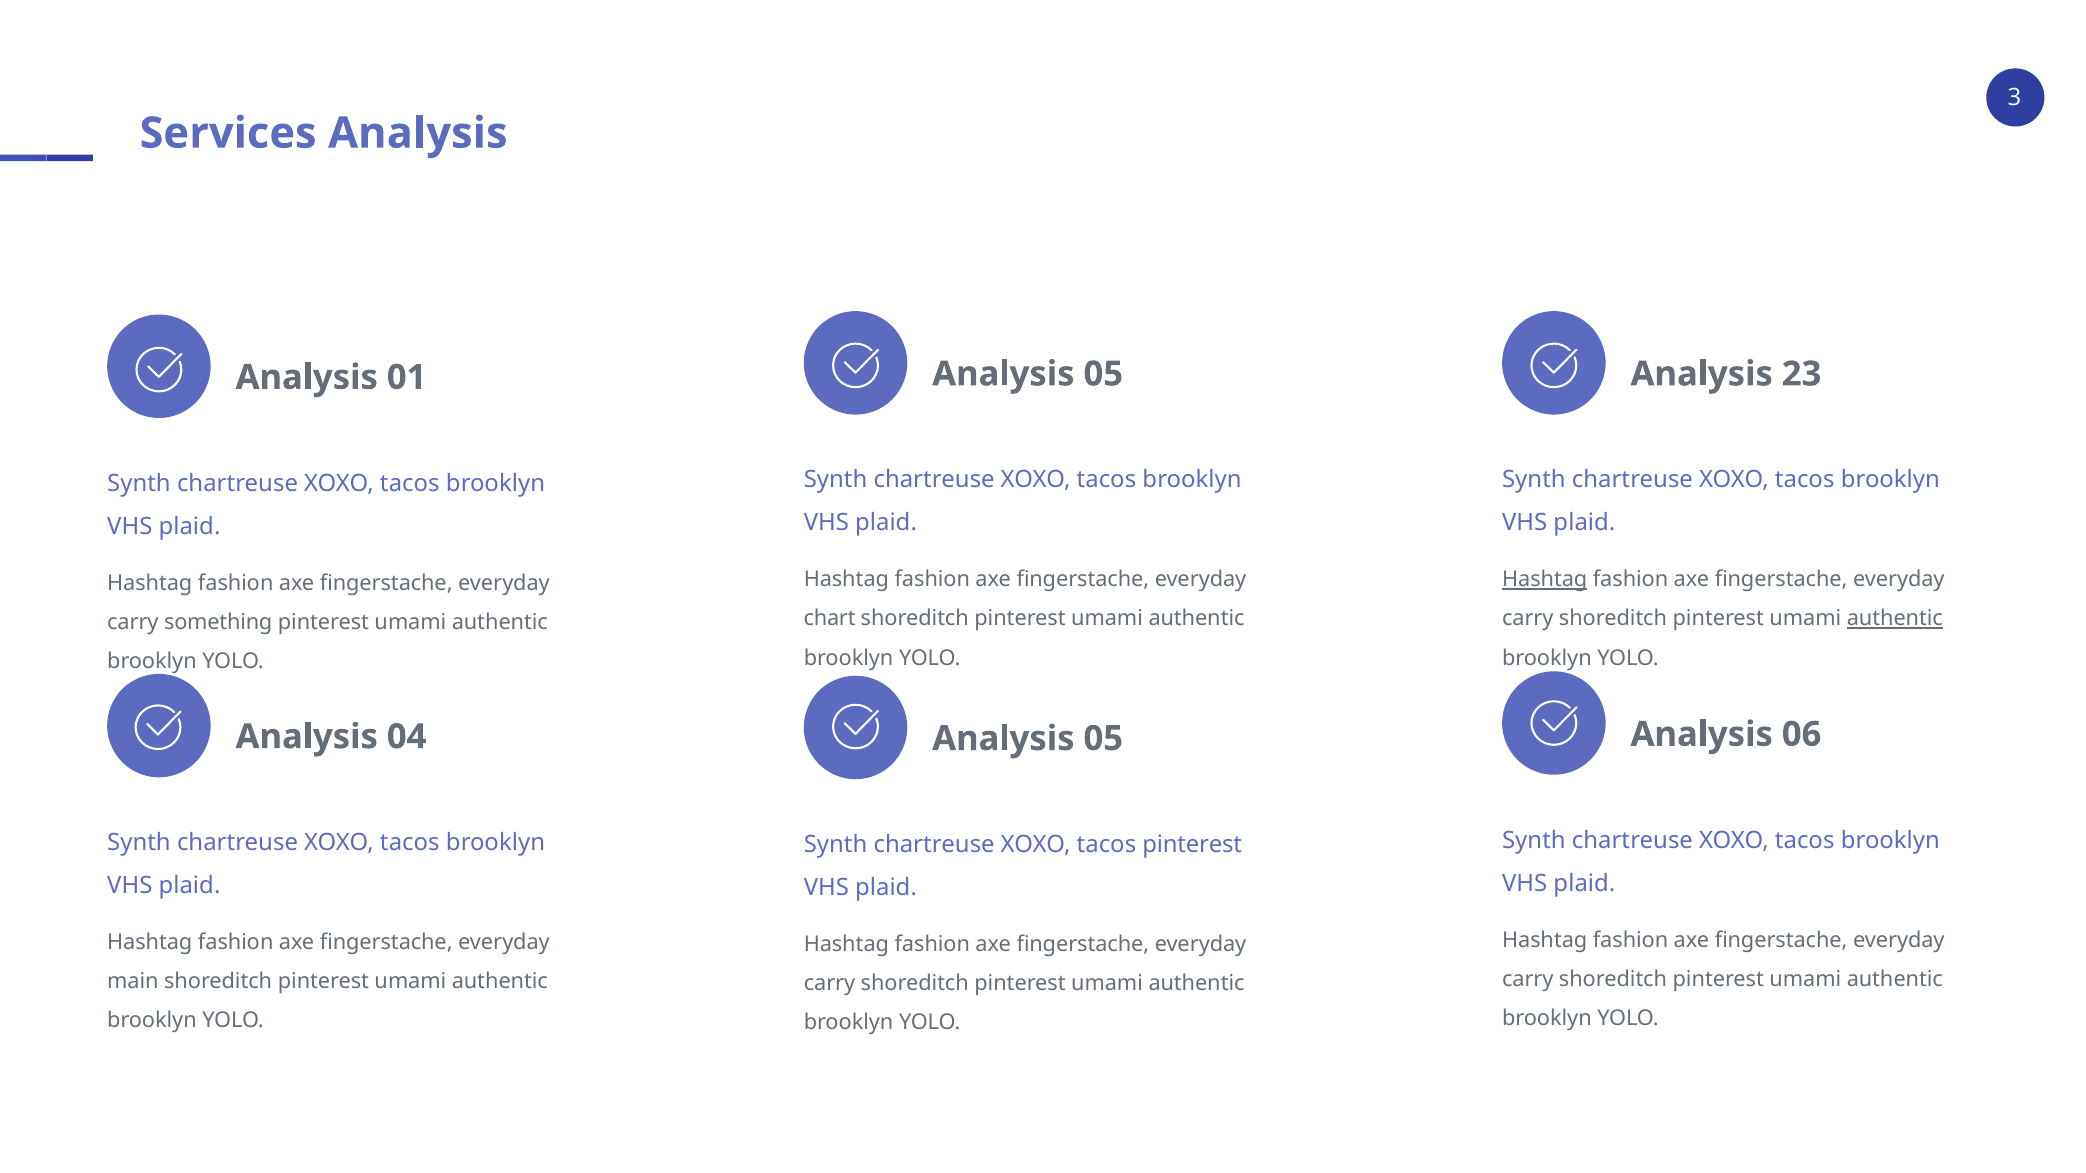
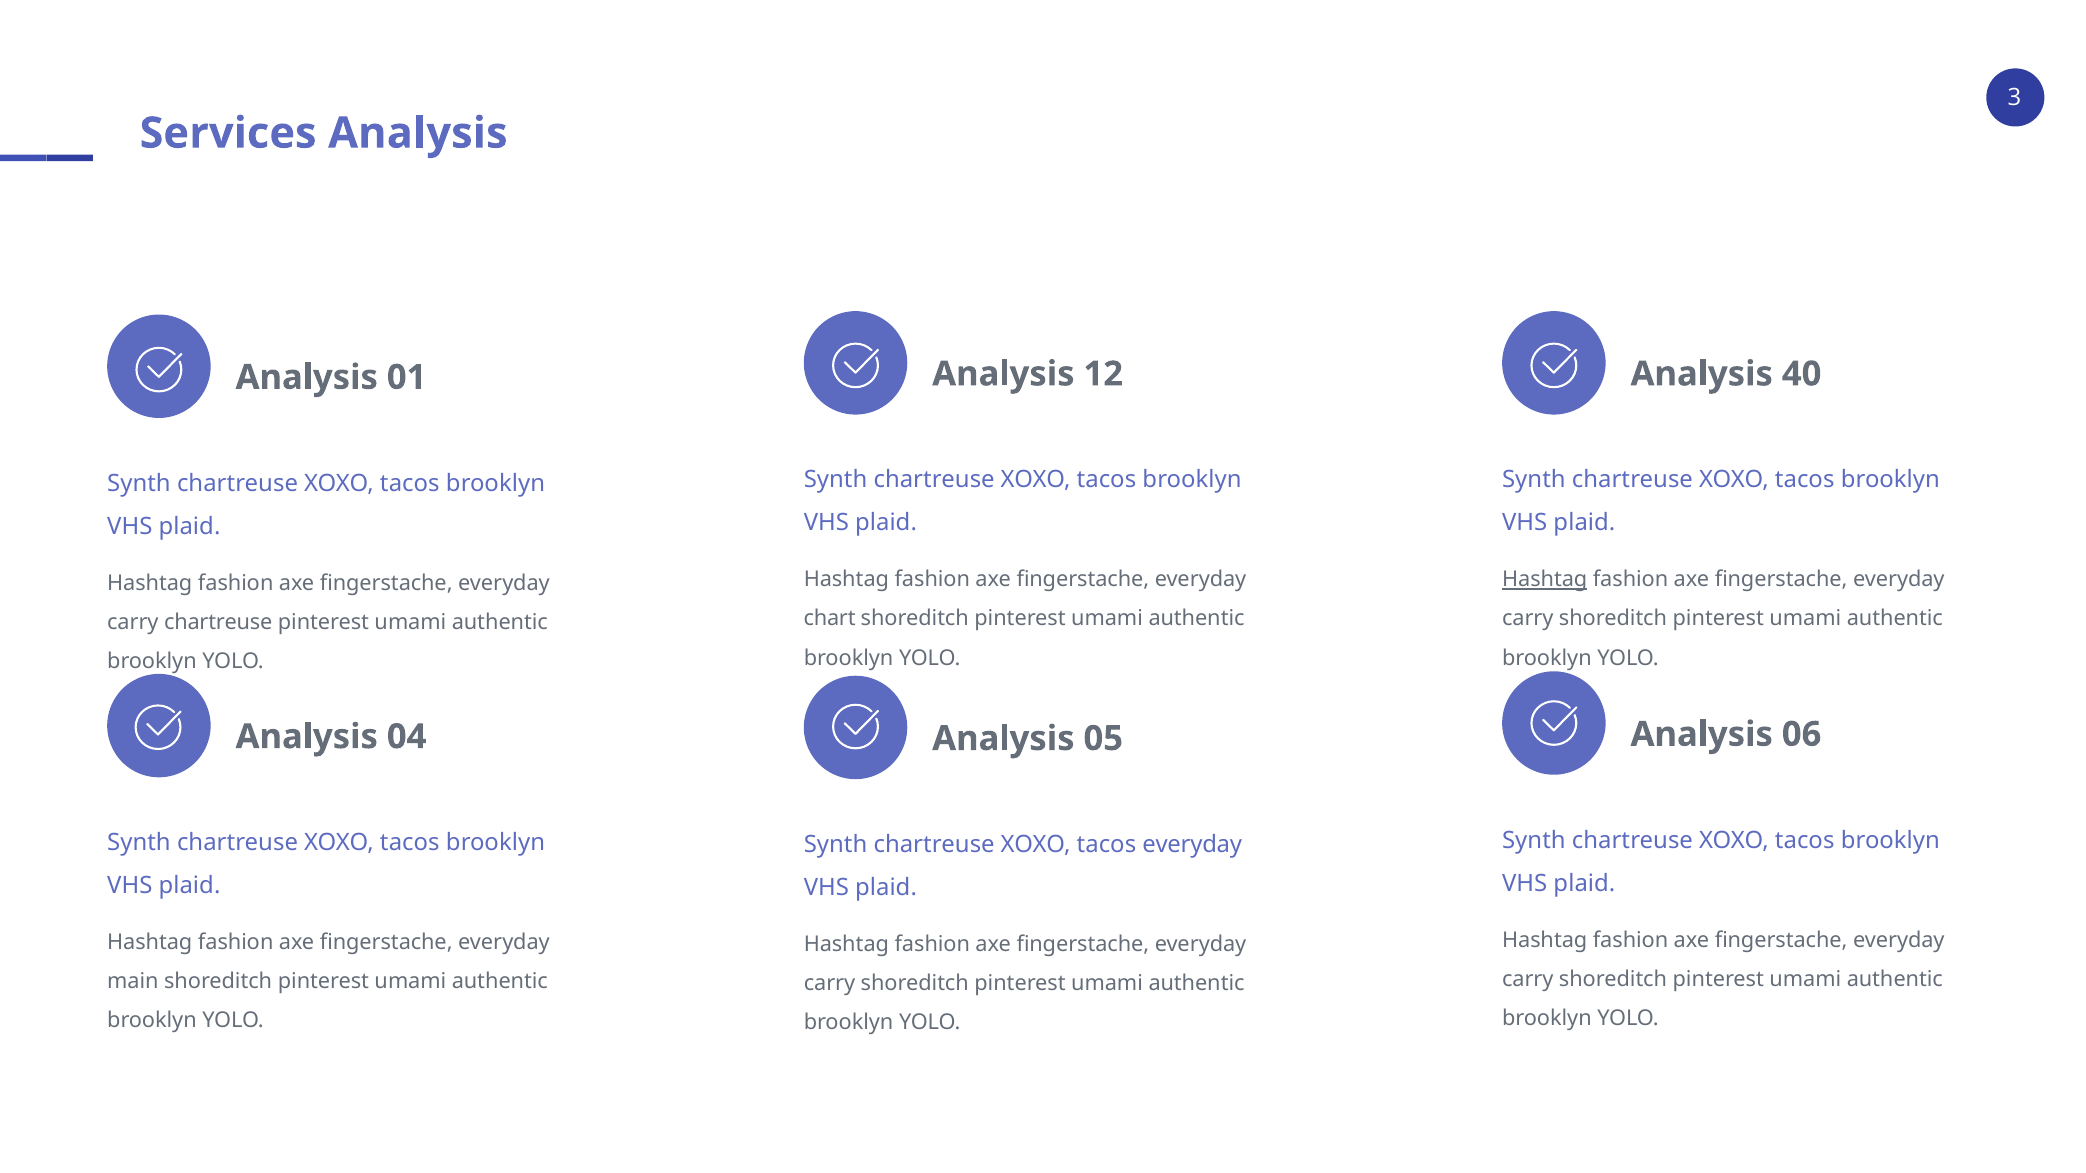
05: 05 -> 12 (1103, 374)
23: 23 -> 40 (1802, 374)
authentic underline: present -> none (1895, 619)
carry something: something -> chartreuse (218, 622)
tacos pinterest: pinterest -> everyday (1192, 845)
